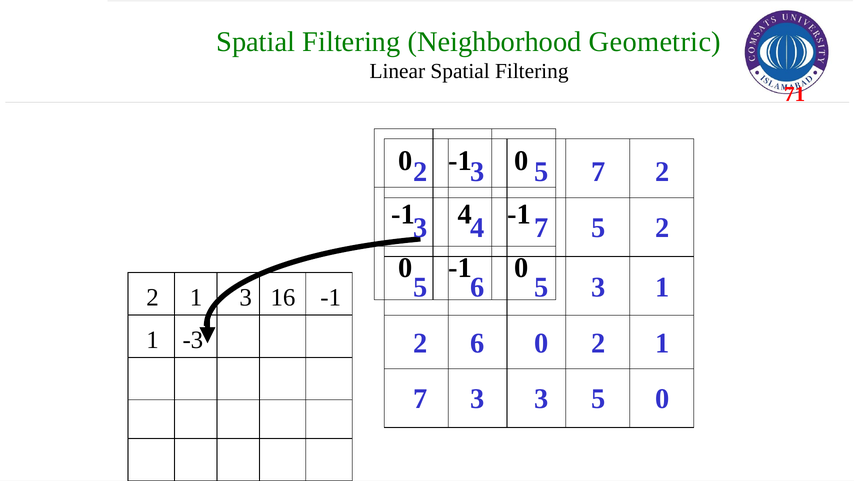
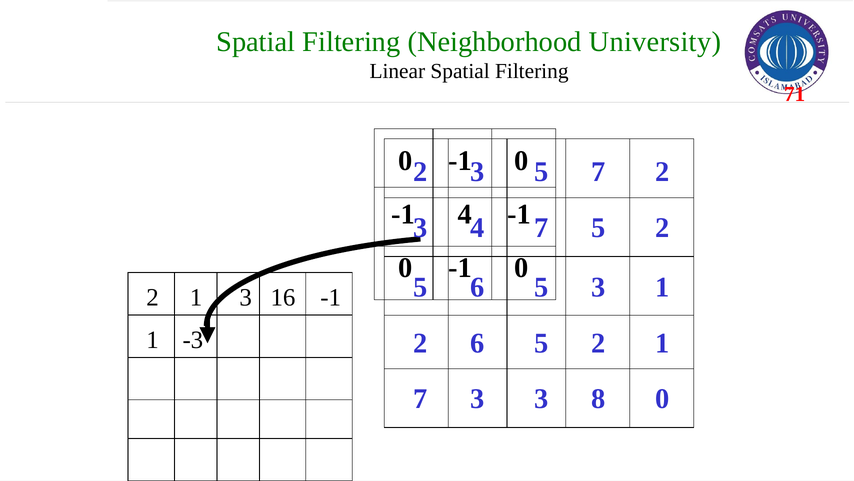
Geometric: Geometric -> University (655, 42)
2 6 0: 0 -> 5 (541, 343)
3 3 5: 5 -> 8 (598, 398)
